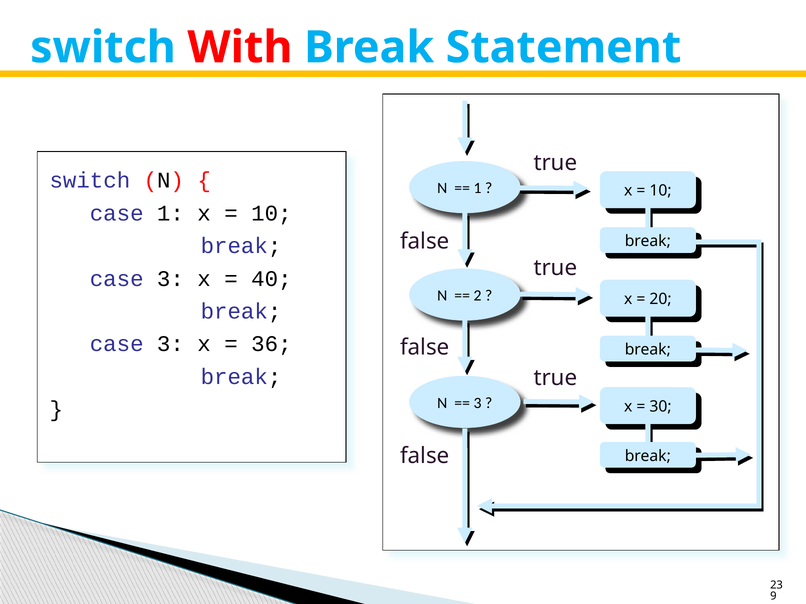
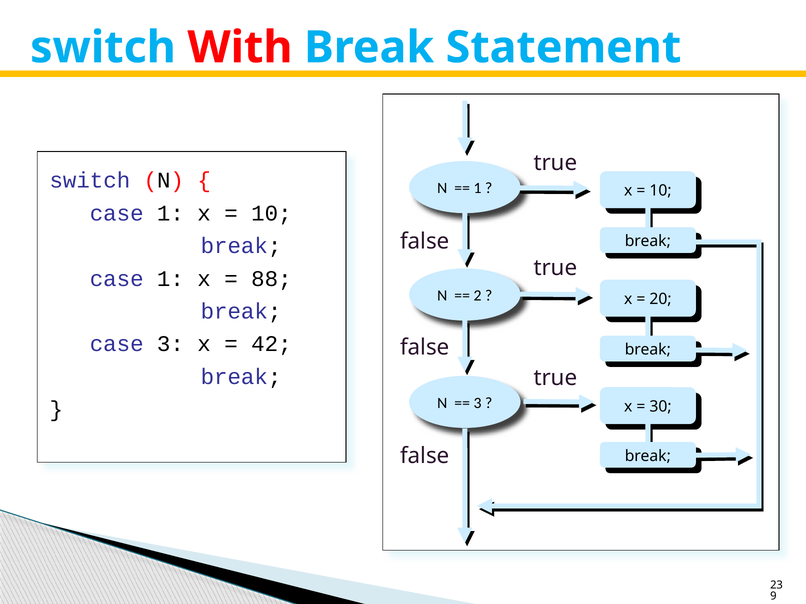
3: 3 -> 1 (170, 279)
40: 40 -> 88 (271, 279)
36: 36 -> 42 (271, 344)
